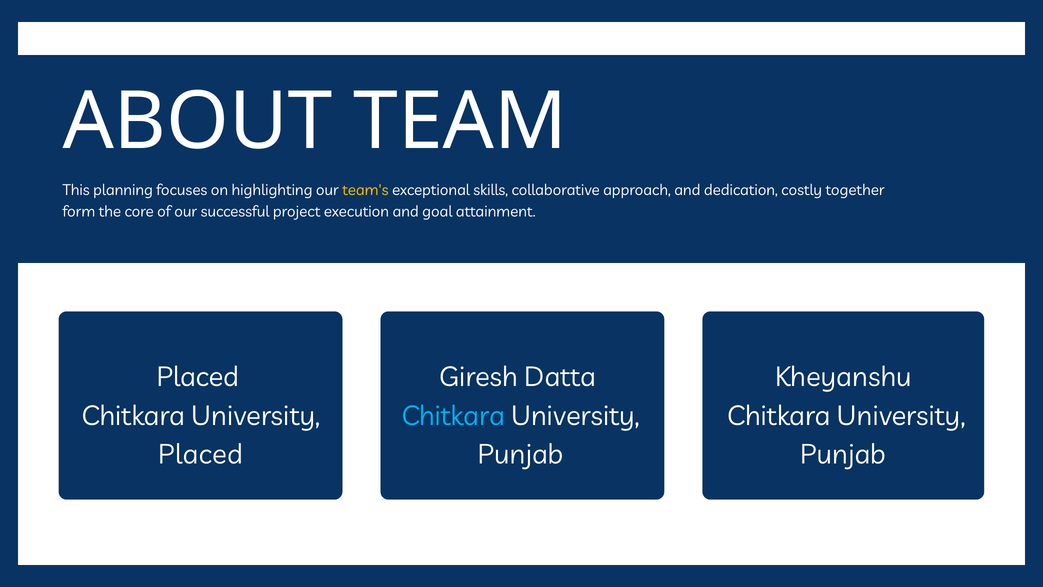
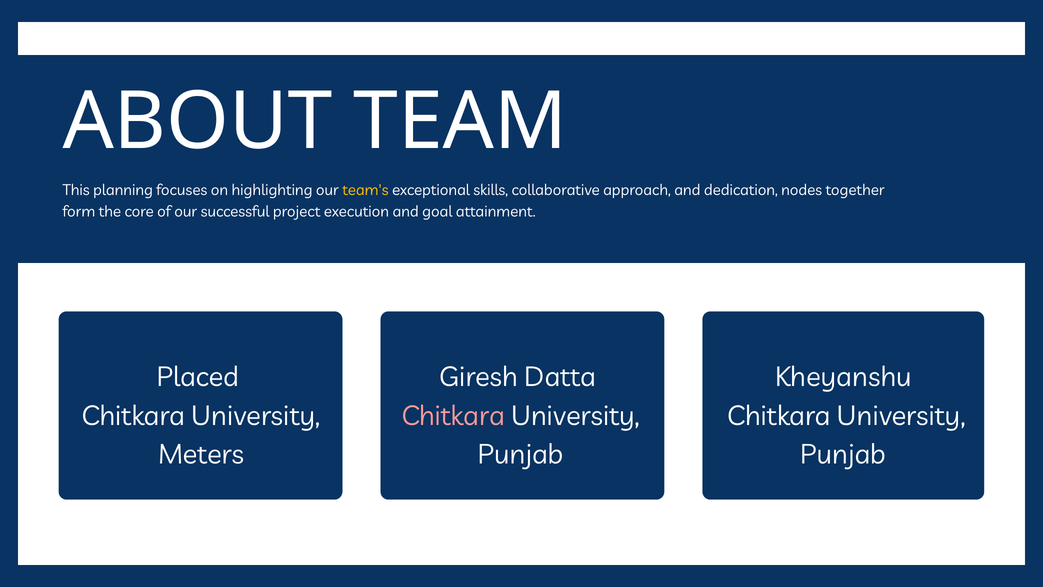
costly: costly -> nodes (802, 190)
Chitkara colour: light blue -> pink (453, 416)
Placed: Placed -> Meters (201, 454)
